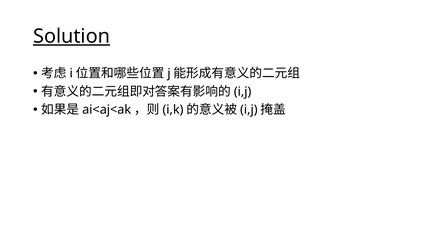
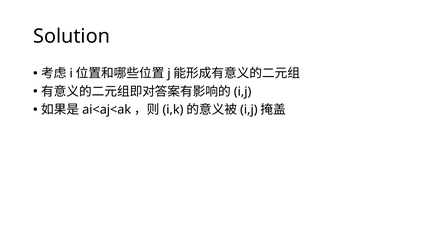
Solution underline: present -> none (72, 36)
